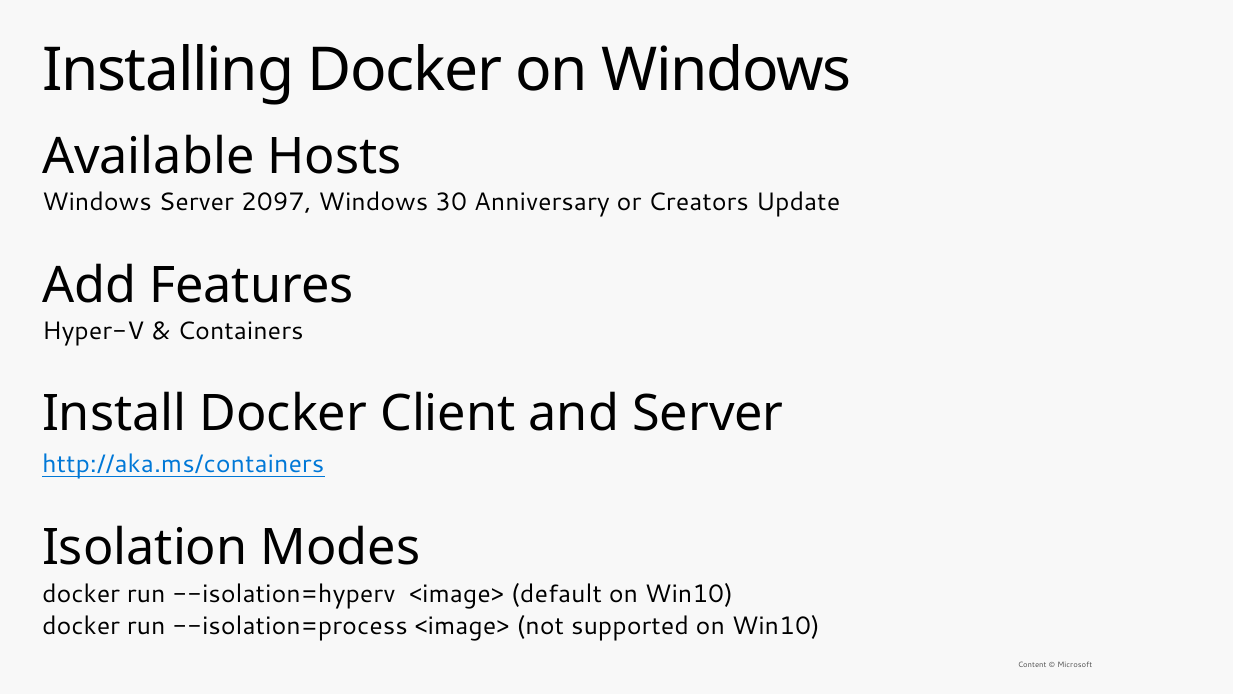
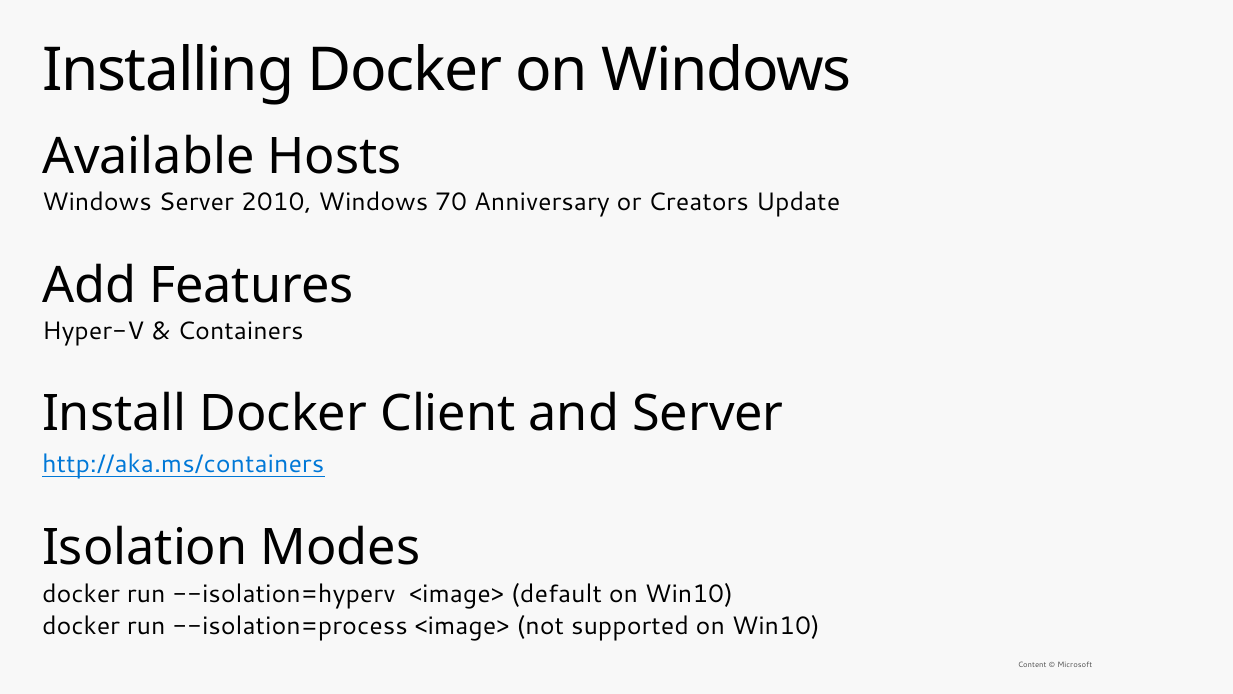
2097: 2097 -> 2010 (276, 202)
30: 30 -> 70 (451, 202)
